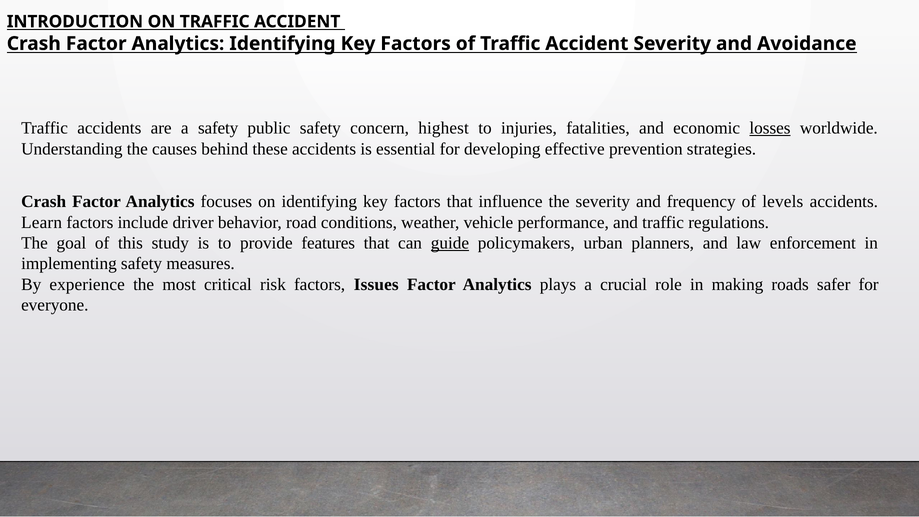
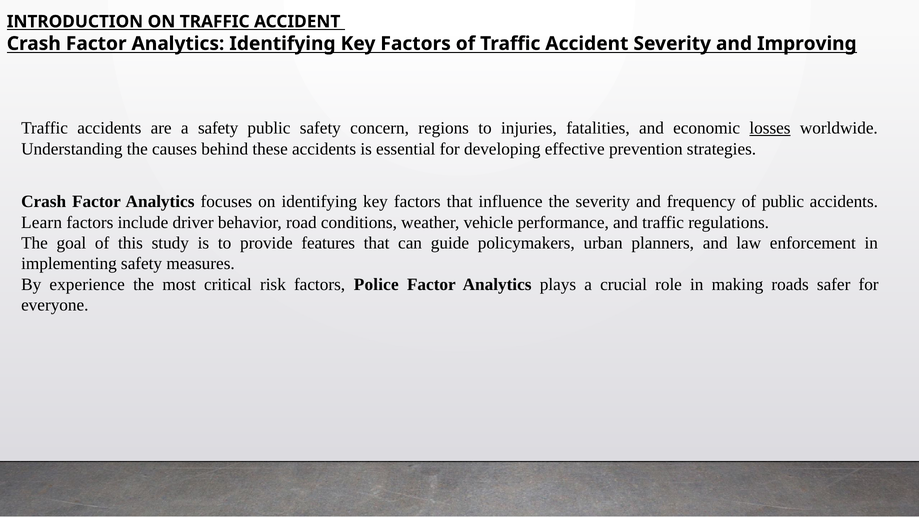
Avoidance: Avoidance -> Improving (807, 44)
highest: highest -> regions (444, 128)
of levels: levels -> public (783, 202)
guide underline: present -> none (450, 243)
Issues: Issues -> Police (376, 284)
